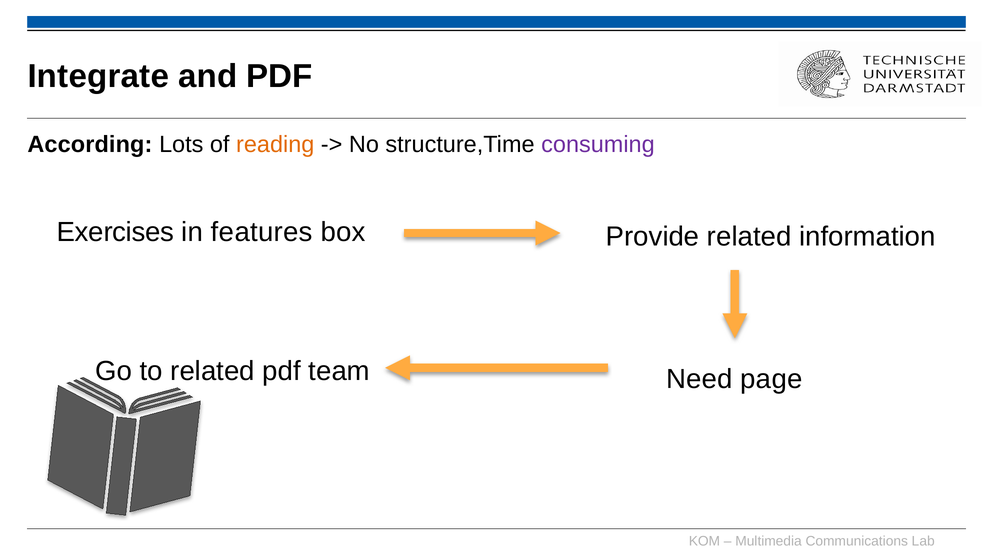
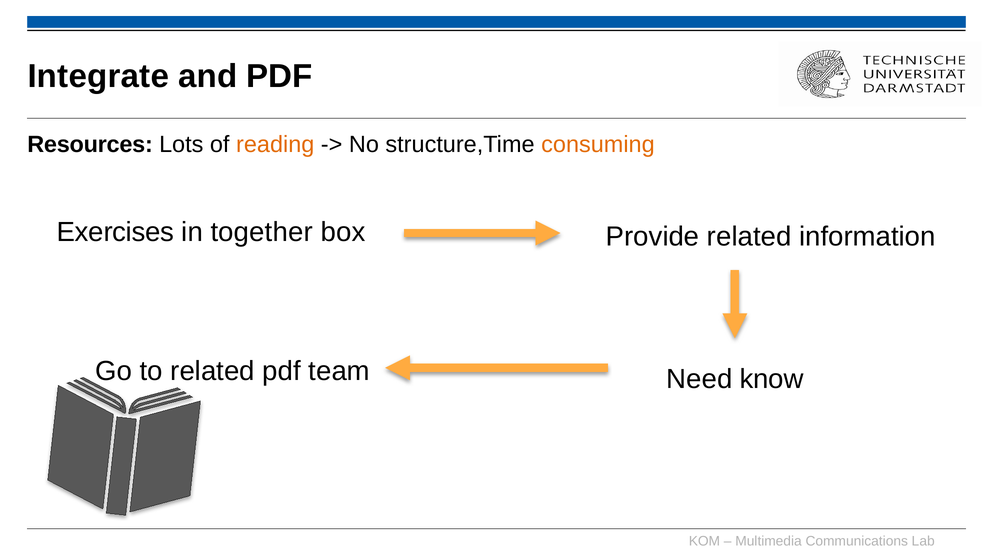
According: According -> Resources (90, 144)
consuming colour: purple -> orange (598, 144)
features: features -> together (262, 232)
page: page -> know (772, 379)
